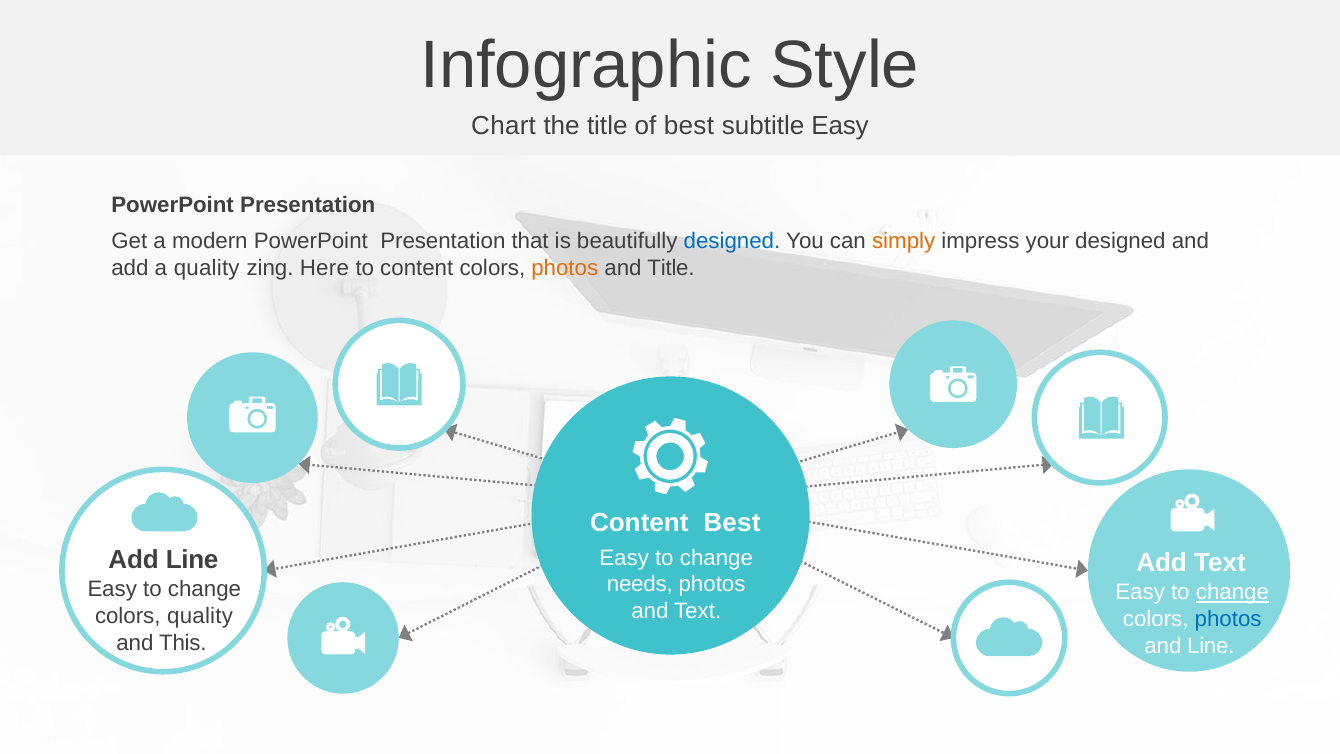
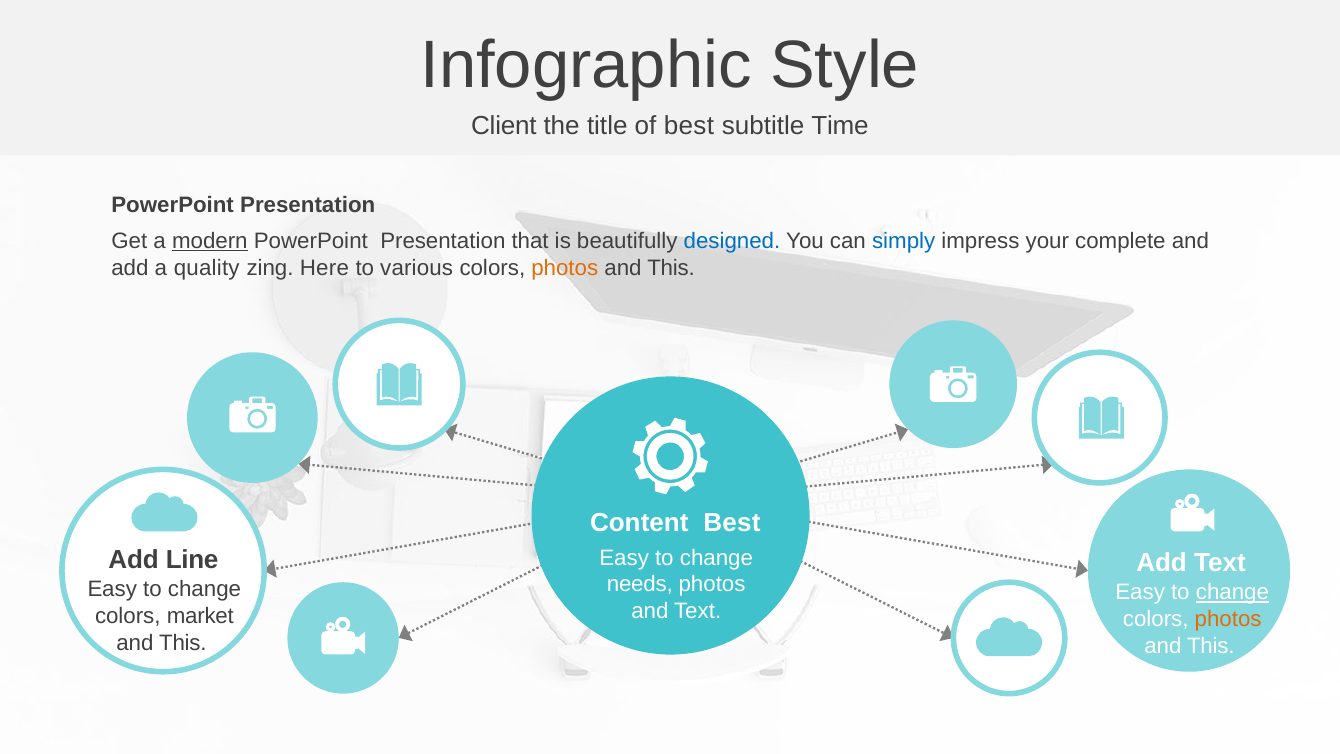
Chart: Chart -> Client (504, 125)
subtitle Easy: Easy -> Time (840, 125)
modern underline: none -> present (210, 241)
simply colour: orange -> blue (904, 241)
your designed: designed -> complete (1120, 241)
to content: content -> various (417, 268)
Title: Title -> This (671, 268)
colors quality: quality -> market (200, 616)
photos colour: blue -> orange (1228, 619)
Line: Line -> This (1211, 646)
